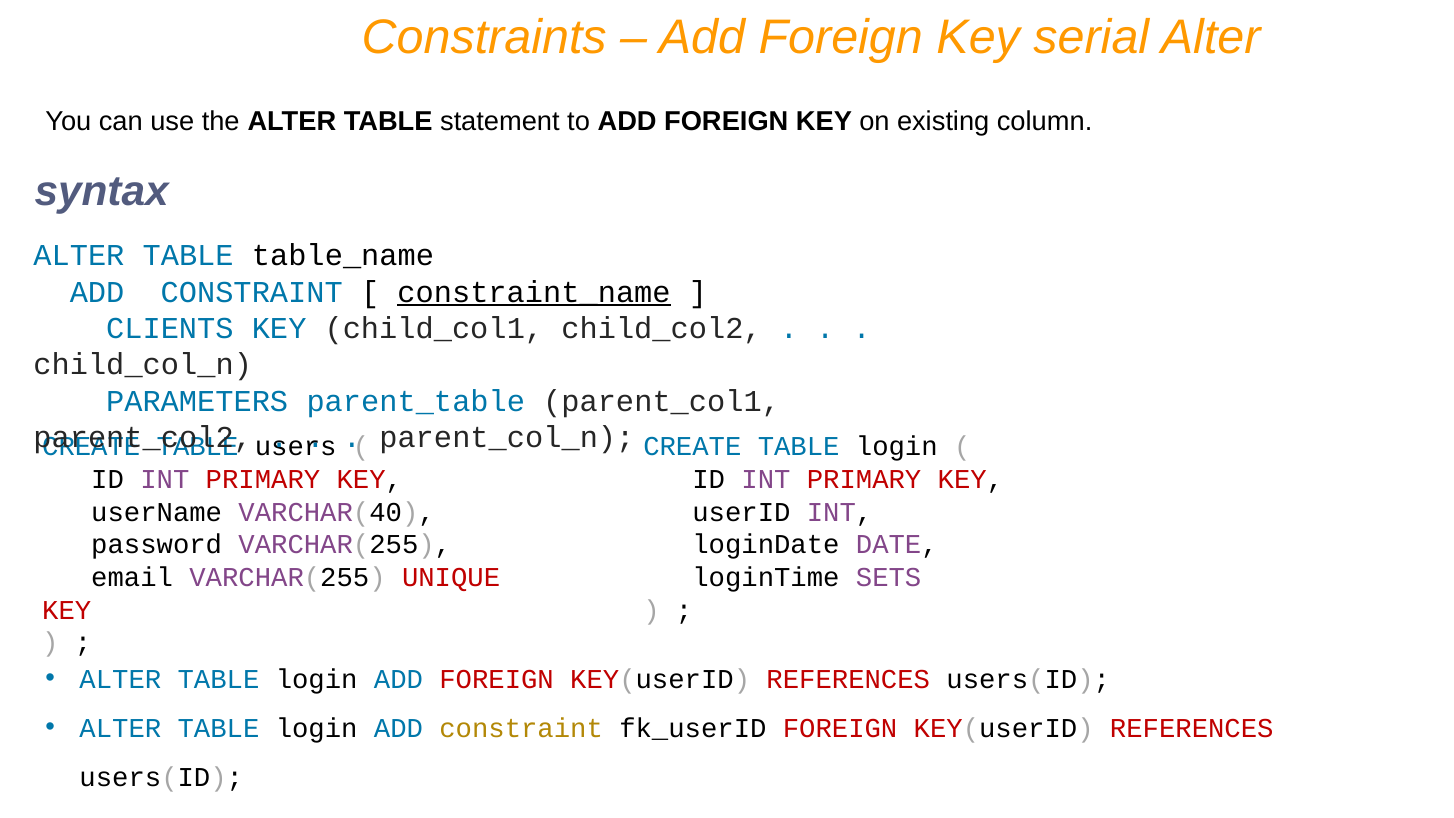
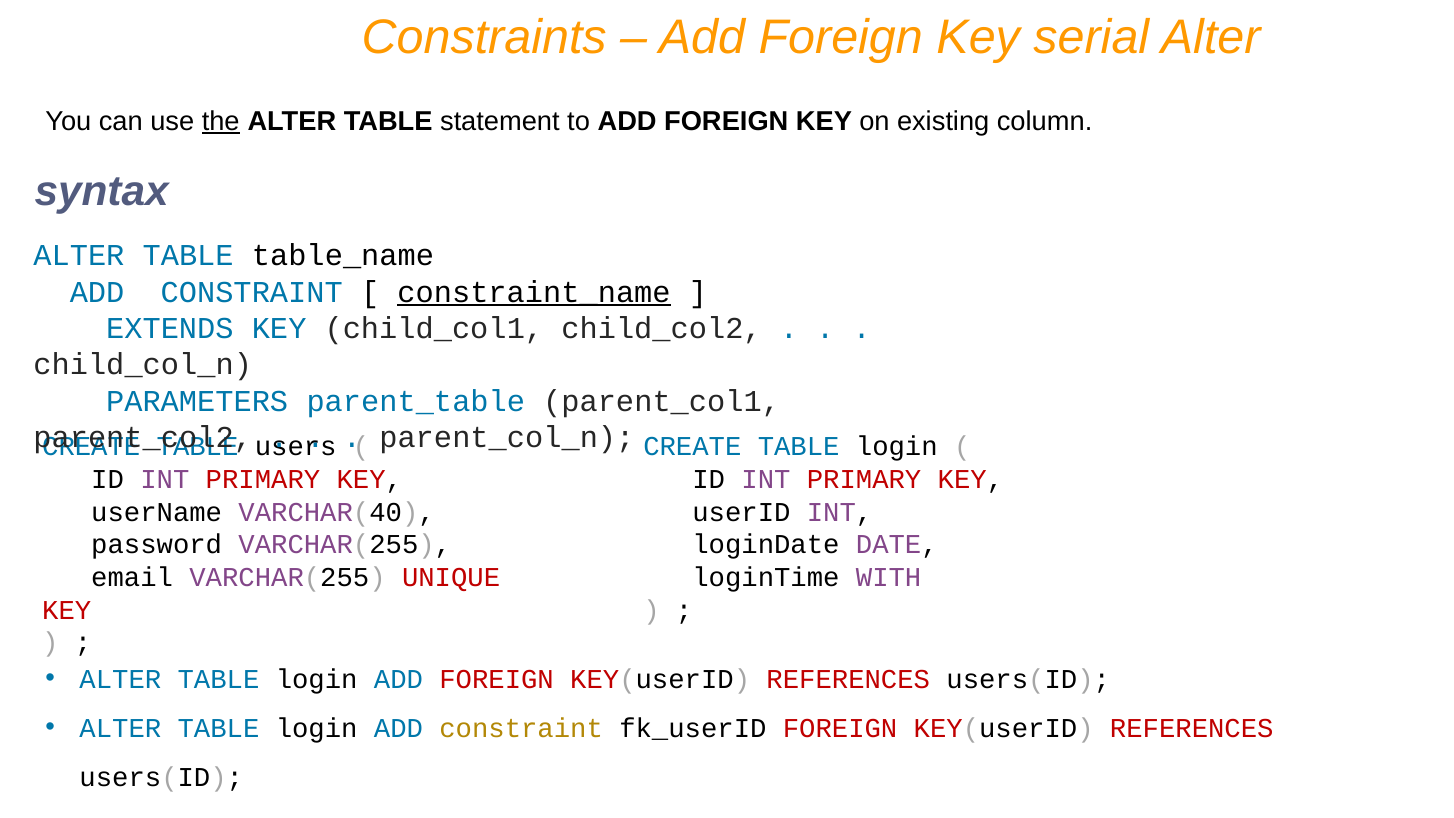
the underline: none -> present (221, 121)
CLIENTS: CLIENTS -> EXTENDS (170, 328)
SETS: SETS -> WITH (889, 577)
